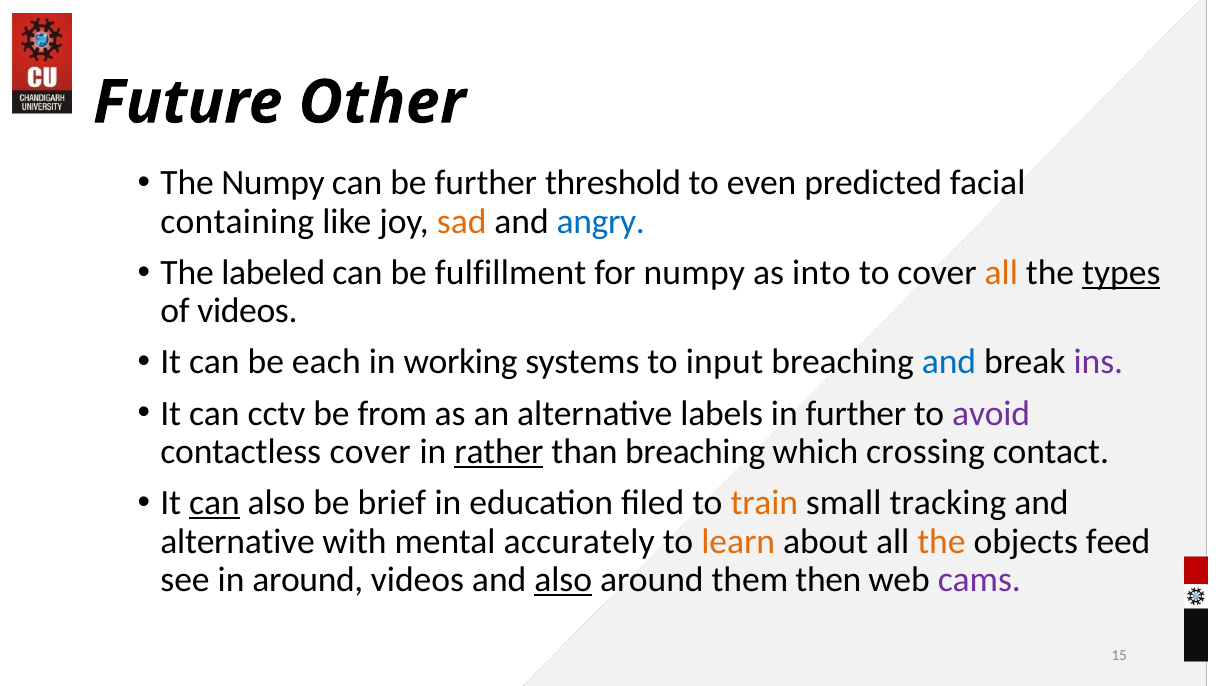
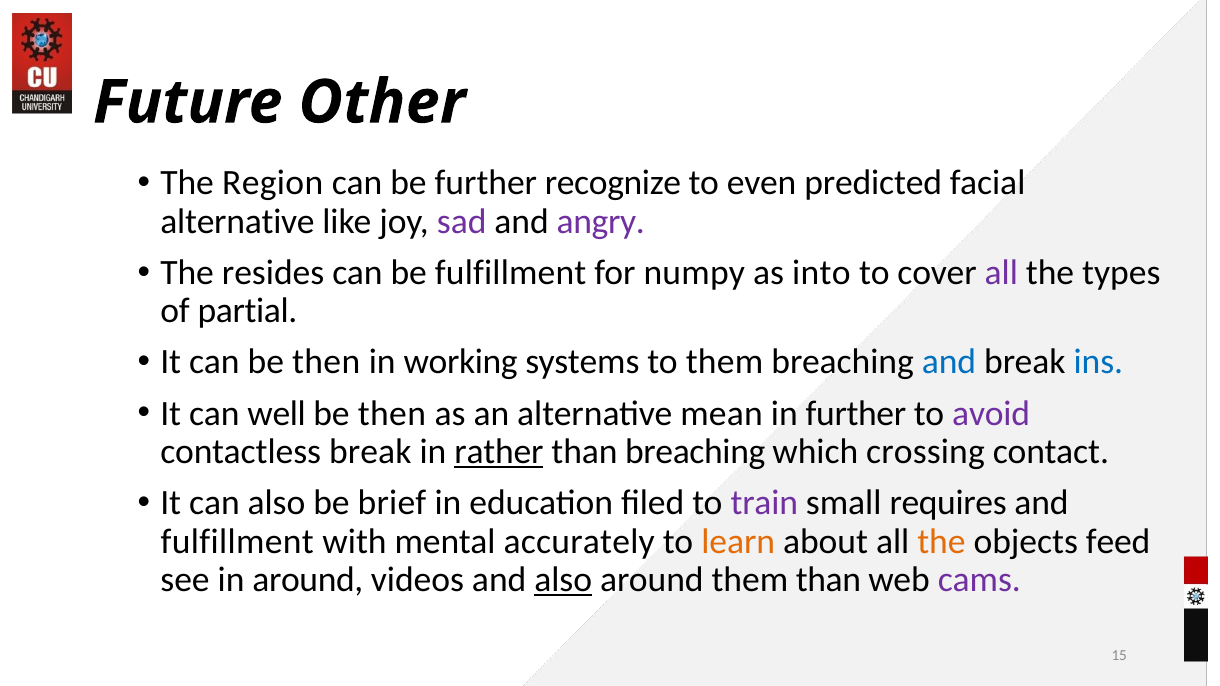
The Numpy: Numpy -> Region (273, 183)
threshold: threshold -> recognize (613, 183)
containing: containing -> alternative (238, 222)
sad colour: orange -> purple (462, 222)
angry colour: blue -> purple (601, 222)
labeled: labeled -> resides (273, 273)
all colour: orange -> purple (1001, 273)
types underline: present -> none (1121, 273)
of videos: videos -> partial (247, 311)
can be each: each -> then (326, 362)
to input: input -> them (724, 362)
ins colour: purple -> blue (1098, 362)
cctv: cctv -> well (277, 414)
from: from -> then (392, 414)
labels: labels -> mean (722, 414)
contactless cover: cover -> break (370, 452)
can underline: present -> none (214, 503)
train colour: orange -> purple (764, 503)
tracking: tracking -> requires (948, 503)
alternative: alternative -> fulfillment (237, 542)
them then: then -> than (828, 580)
